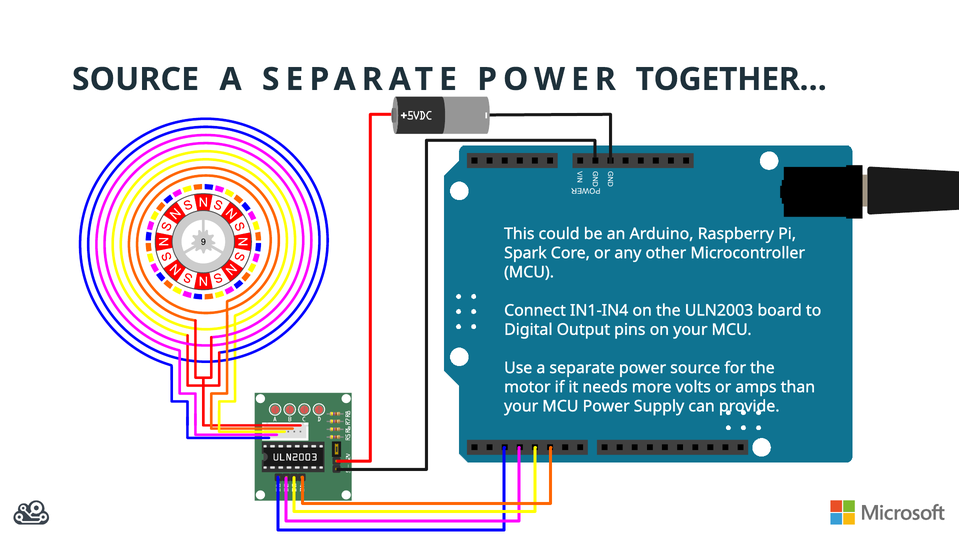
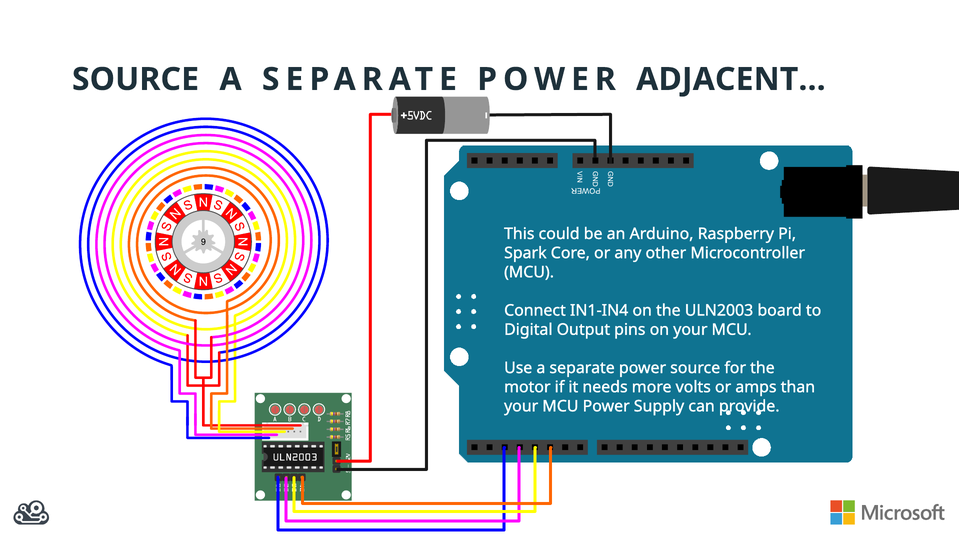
TOGETHER…: TOGETHER… -> ADJACENT… (731, 79)
